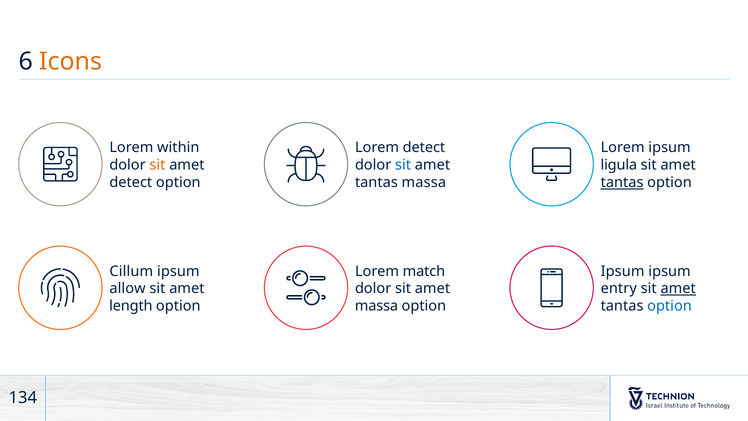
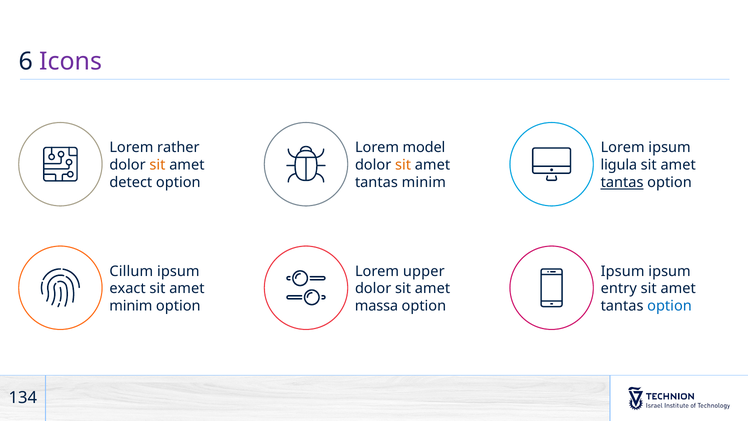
Icons colour: orange -> purple (71, 62)
within: within -> rather (178, 148)
Lorem detect: detect -> model (424, 148)
sit colour: blue -> orange (403, 165)
tantas massa: massa -> minim (424, 182)
match: match -> upper (424, 271)
allow: allow -> exact (128, 289)
amet underline: present -> none (678, 289)
length: length -> minim (131, 306)
